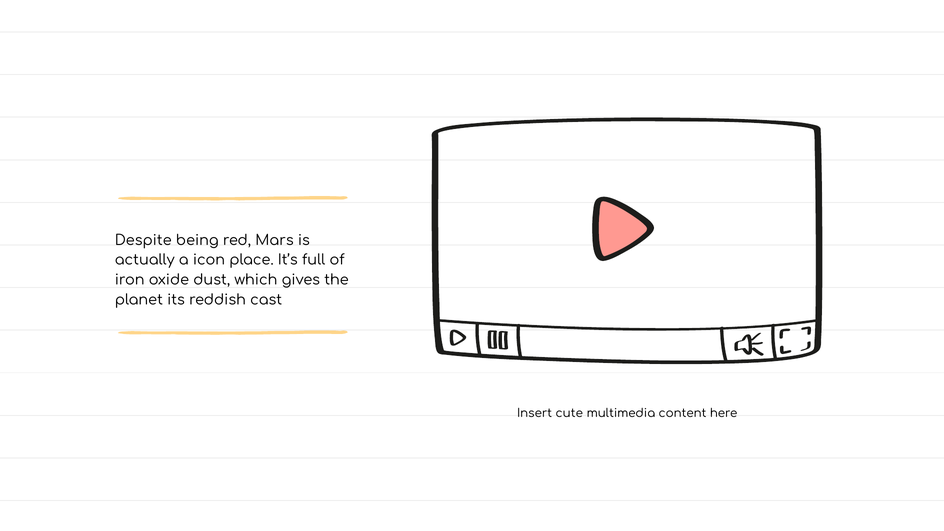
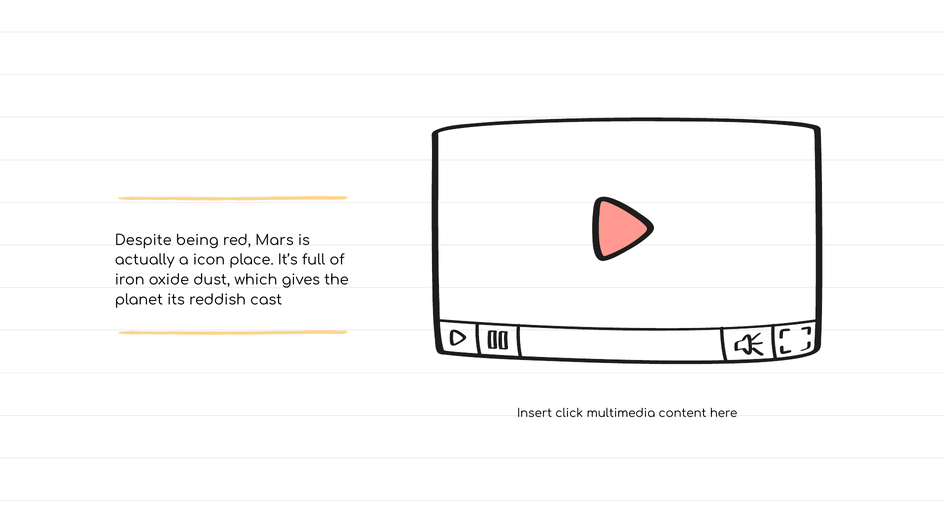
cute: cute -> click (569, 413)
